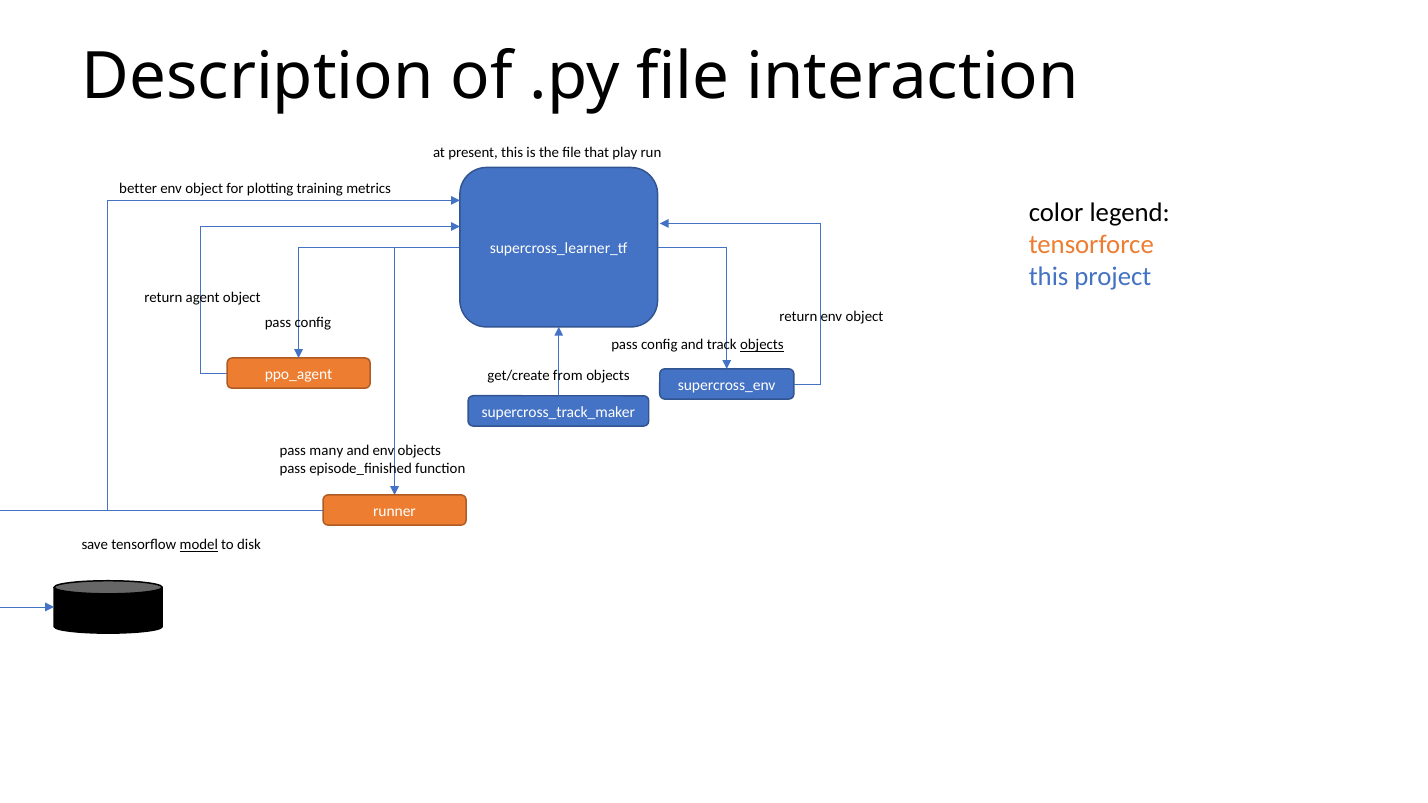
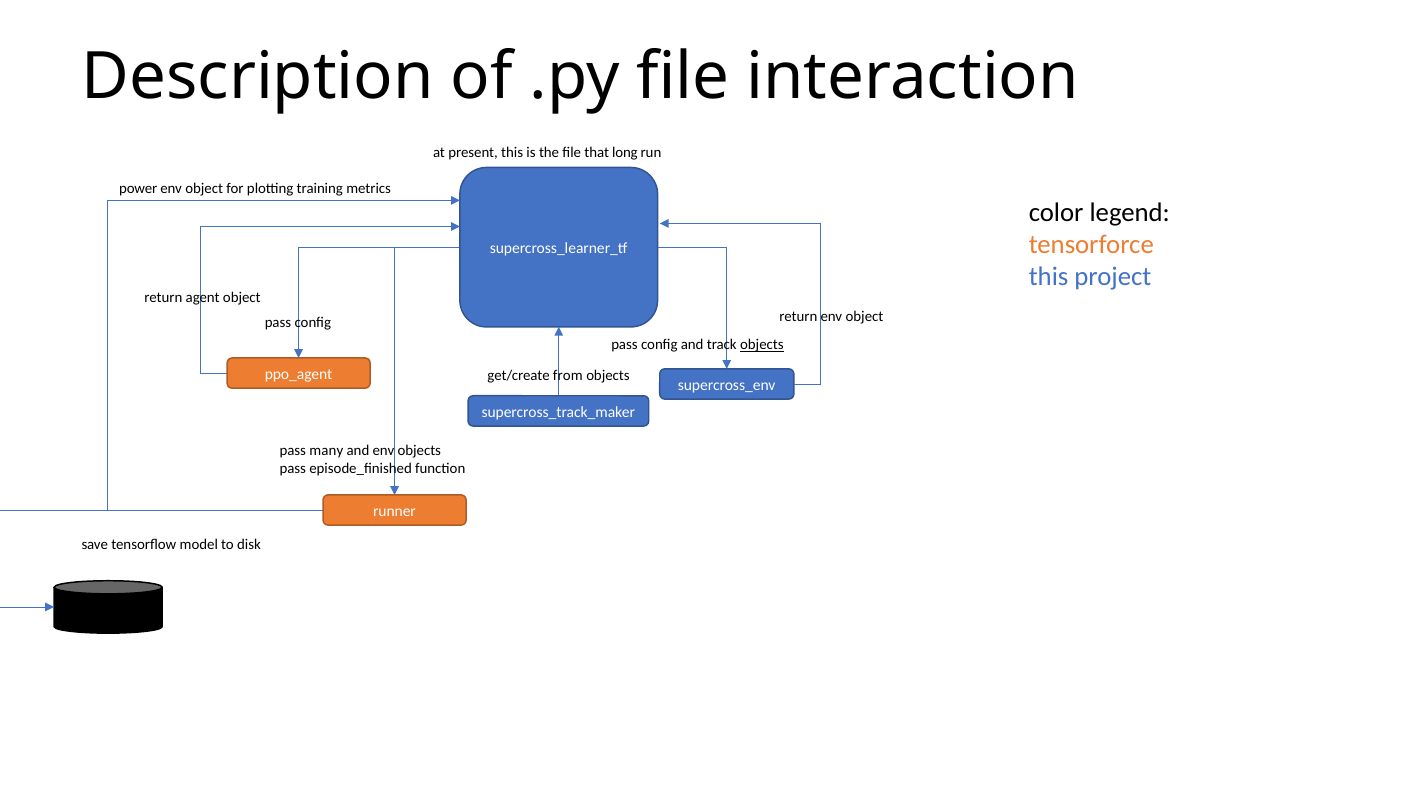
play: play -> long (625, 153)
better: better -> power (138, 189)
model underline: present -> none (199, 545)
